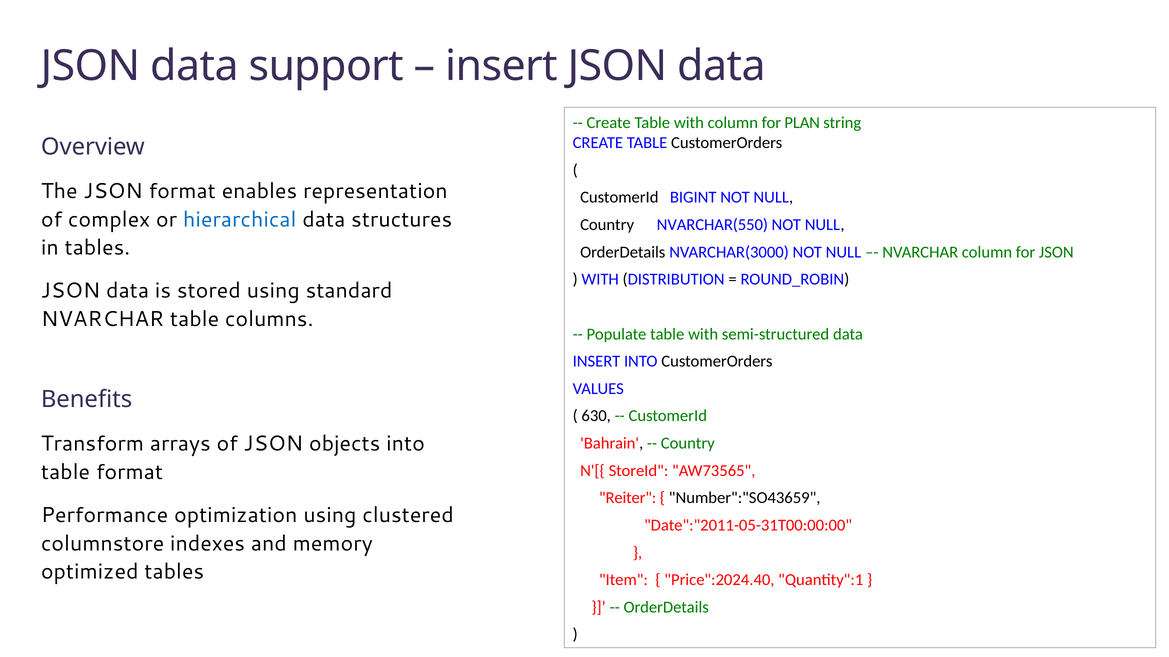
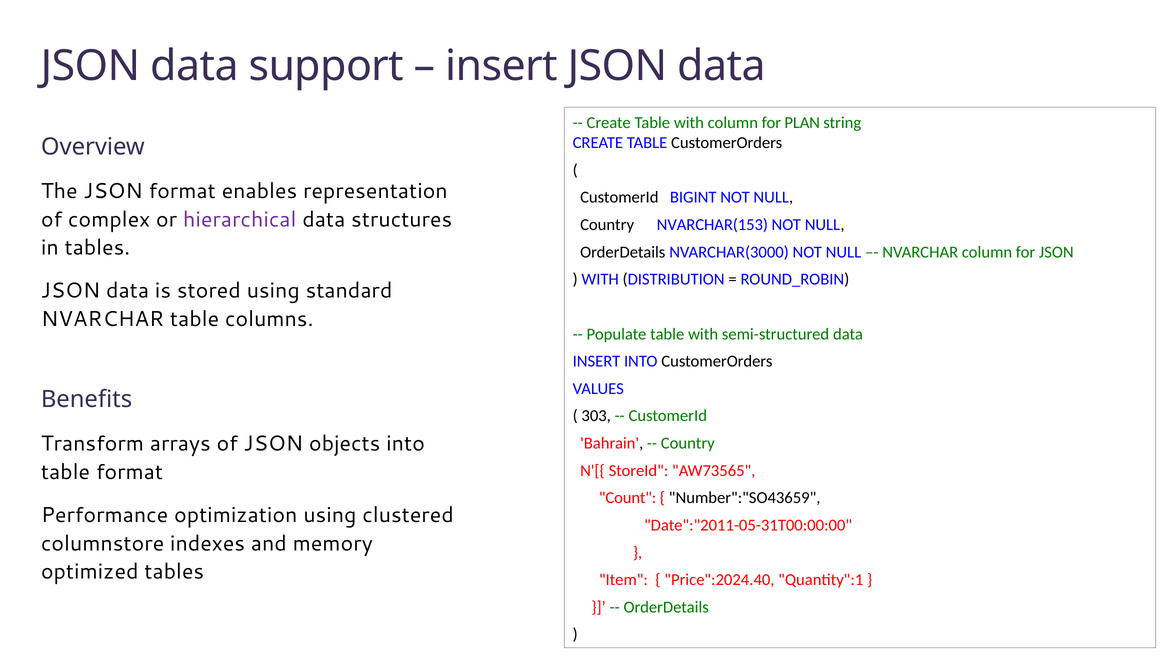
hierarchical colour: blue -> purple (240, 220)
NVARCHAR(550: NVARCHAR(550 -> NVARCHAR(153 (712, 225)
630: 630 -> 303 (596, 416)
Reiter: Reiter -> Count (628, 498)
